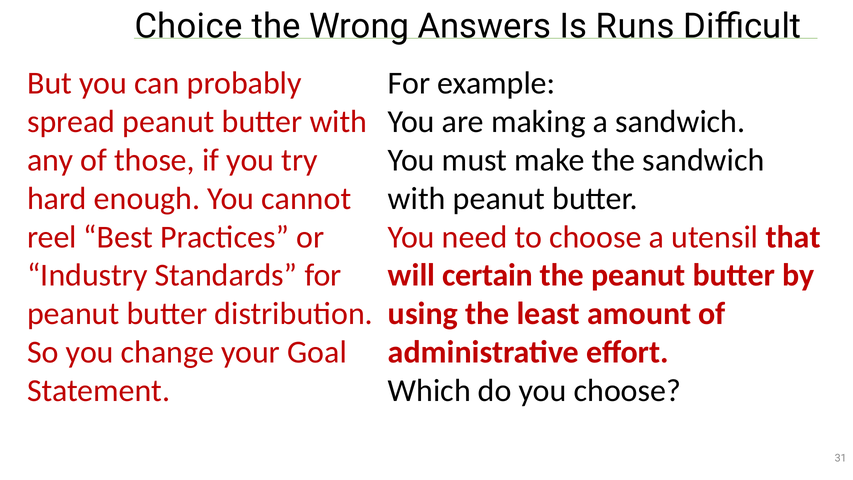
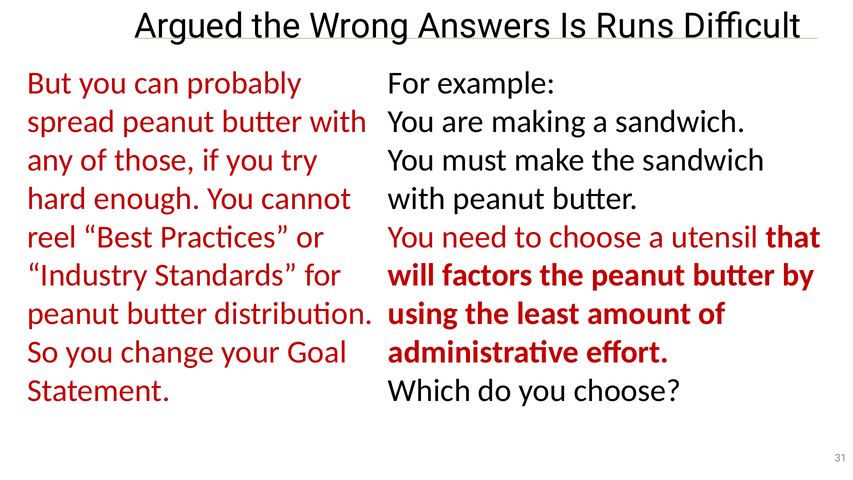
Choice: Choice -> Argued (189, 26)
certain: certain -> factors (488, 275)
